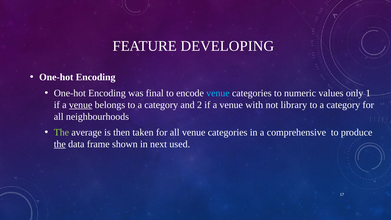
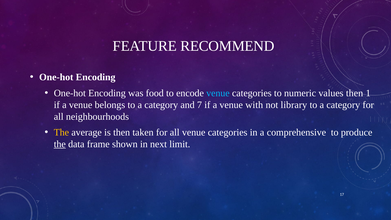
DEVELOPING: DEVELOPING -> RECOMMEND (227, 46)
final: final -> food (155, 93)
values only: only -> then (355, 93)
venue underline: present -> none (81, 105)
2: 2 -> 7 (199, 105)
The colour: light green -> yellow (61, 132)
used: used -> limit (180, 144)
